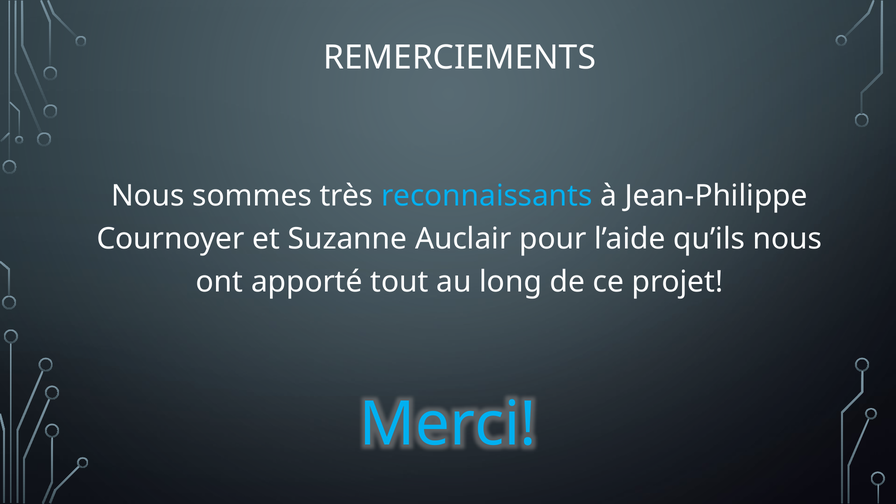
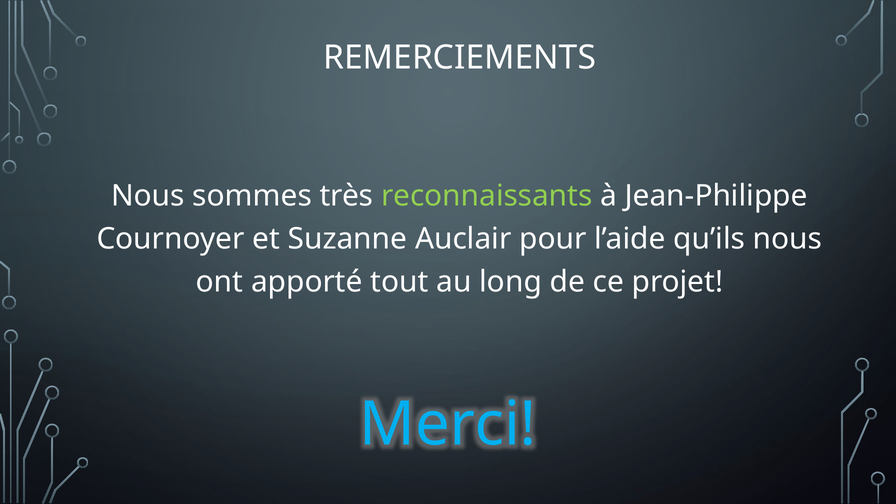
reconnaissants colour: light blue -> light green (487, 196)
